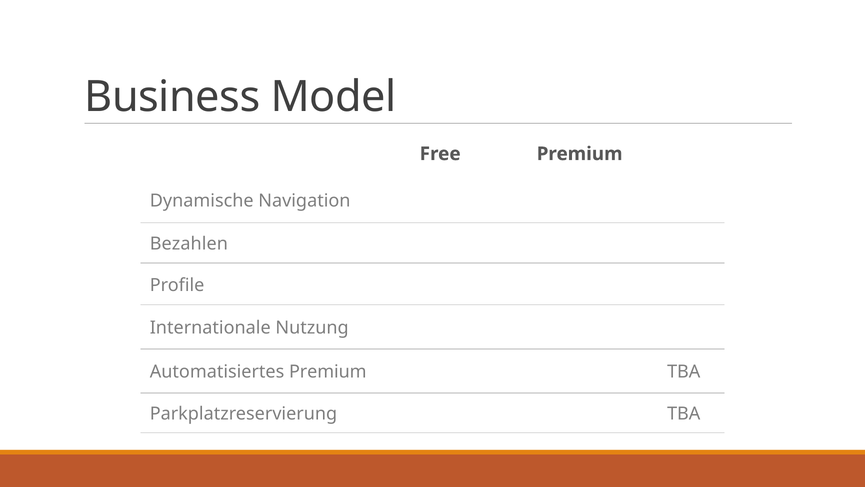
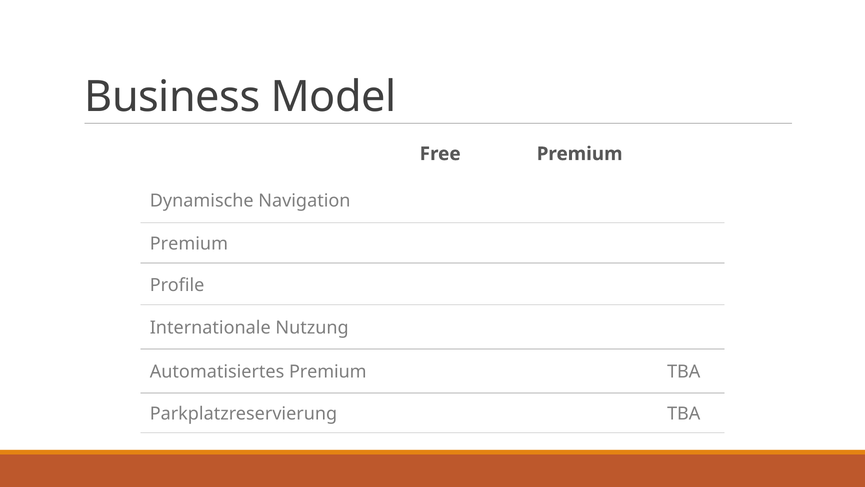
Bezahlen: Bezahlen -> Premium (189, 244)
